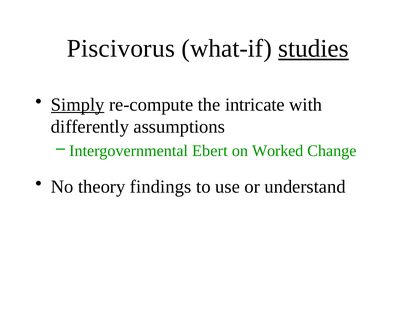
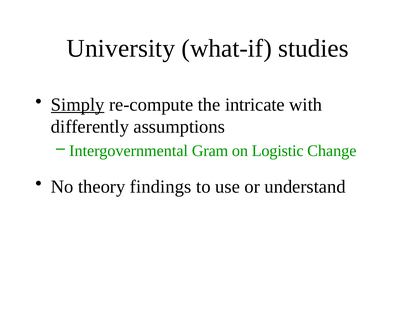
Piscivorus: Piscivorus -> University (121, 49)
studies underline: present -> none (313, 49)
Ebert: Ebert -> Gram (210, 151)
Worked: Worked -> Logistic (278, 151)
